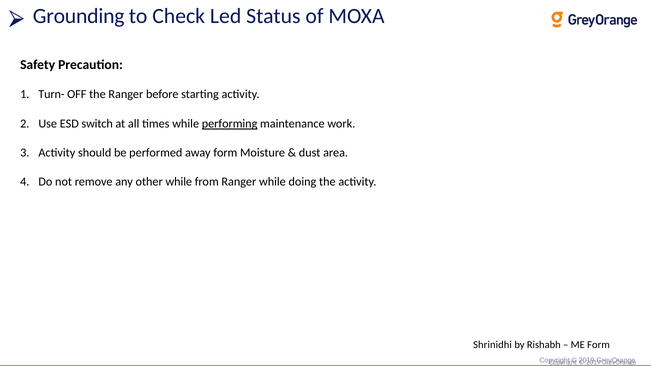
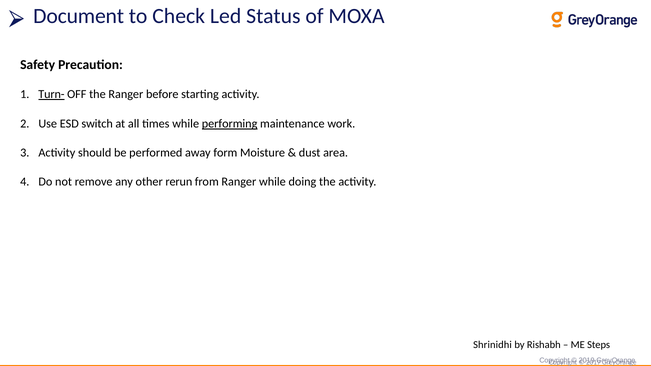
Grounding: Grounding -> Document (79, 16)
Turn- underline: none -> present (51, 94)
other while: while -> rerun (179, 182)
ME Form: Form -> Steps (599, 345)
